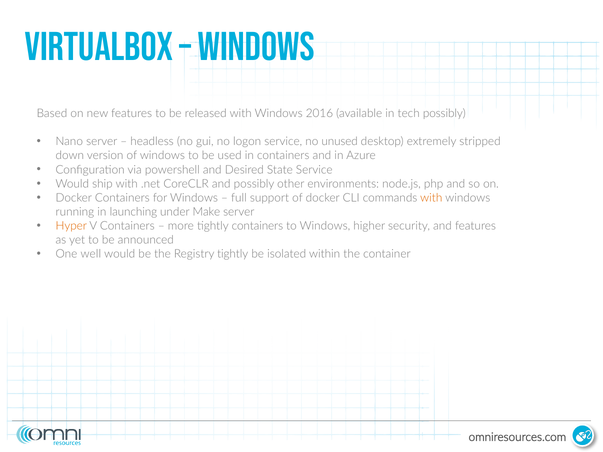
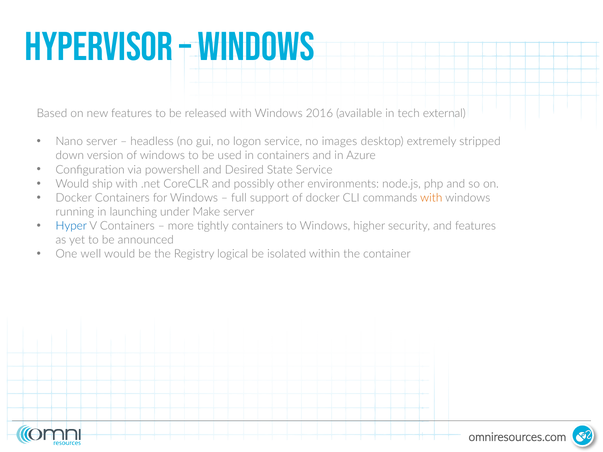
Virtualbox: Virtualbox -> Hypervisor (99, 47)
tech possibly: possibly -> external (444, 113)
unused: unused -> images (340, 142)
Hyper colour: orange -> blue (71, 226)
Registry tightly: tightly -> logical (233, 254)
